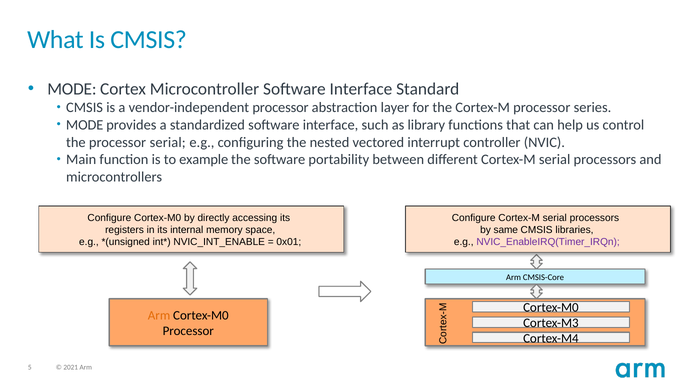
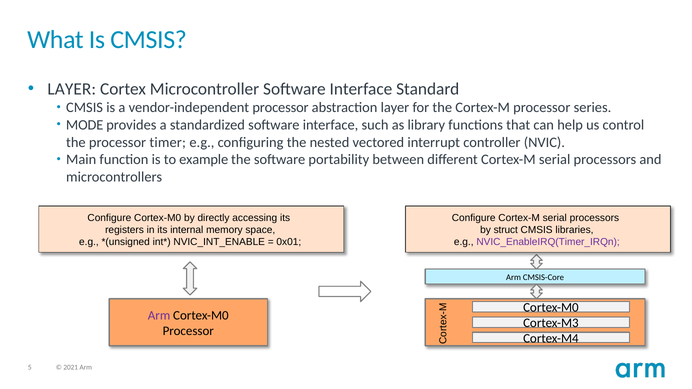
MODE: MODE -> LAYER (72, 89)
processor serial: serial -> timer (168, 142)
same: same -> struct (506, 230)
Arm colour: orange -> purple (159, 316)
